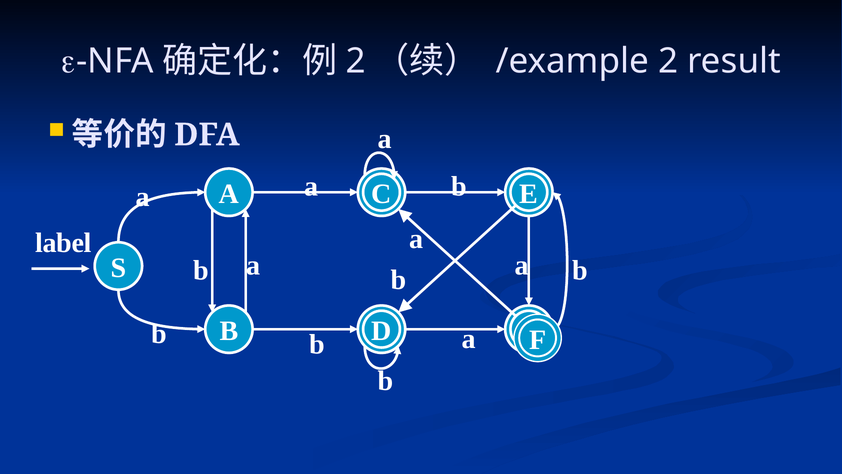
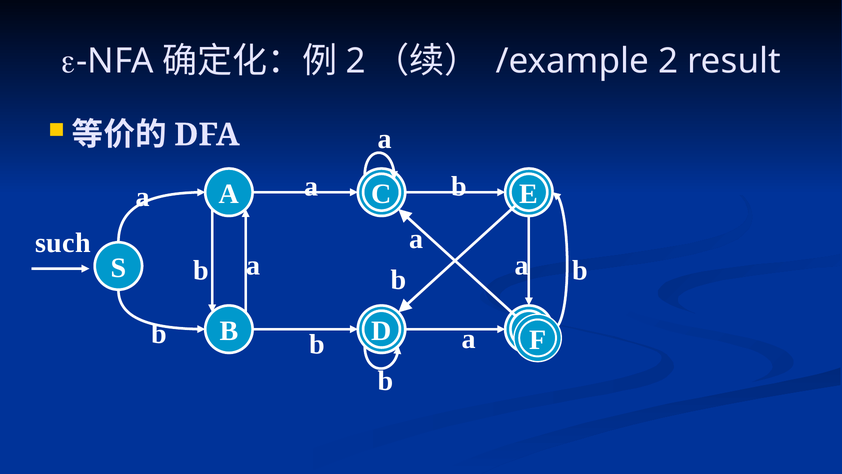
label: label -> such (63, 243)
